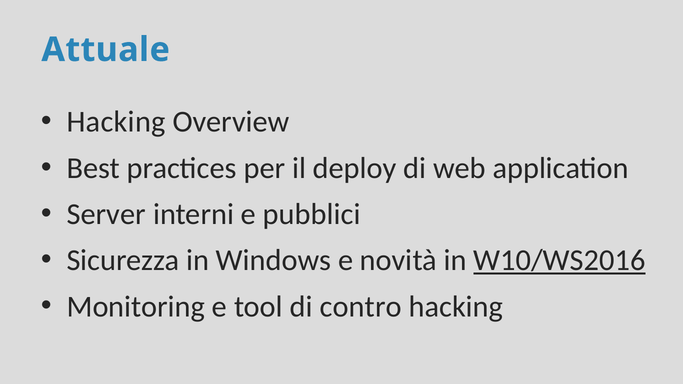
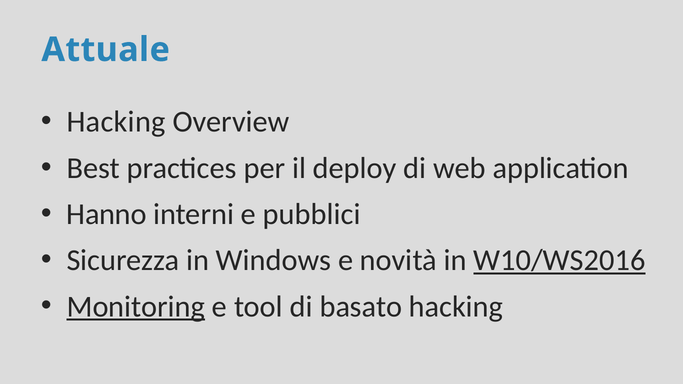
Server: Server -> Hanno (107, 214)
Monitoring underline: none -> present (136, 307)
contro: contro -> basato (361, 307)
